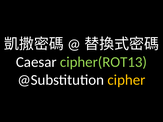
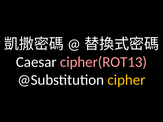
cipher(ROT13 colour: light green -> pink (103, 62)
